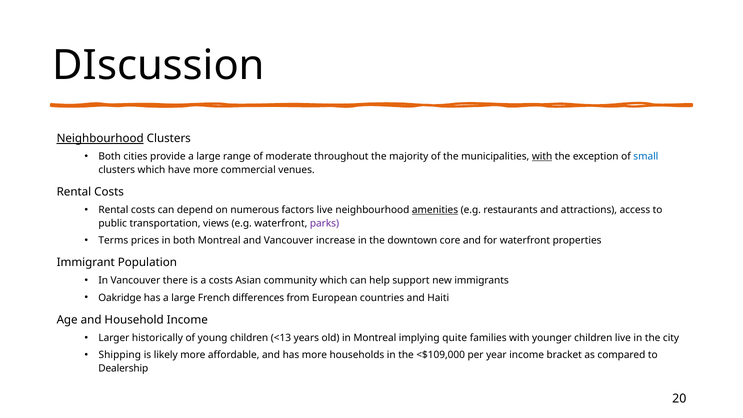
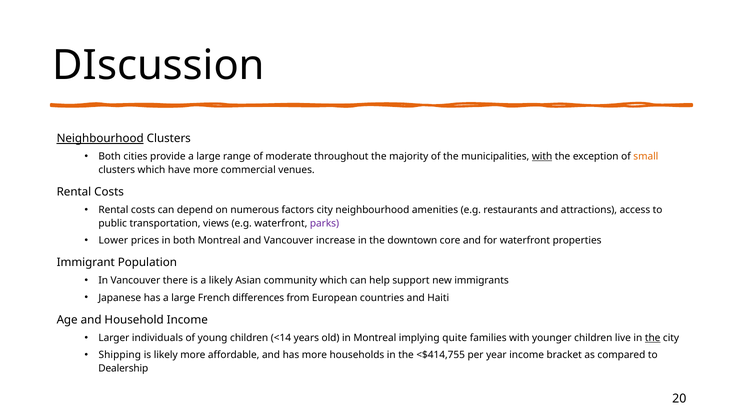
small colour: blue -> orange (646, 156)
factors live: live -> city (325, 210)
amenities underline: present -> none (435, 210)
Terms: Terms -> Lower (113, 240)
a costs: costs -> likely (221, 281)
Oakridge: Oakridge -> Japanese (120, 298)
historically: historically -> individuals (157, 338)
<13: <13 -> <14 (281, 338)
the underline: none -> present (653, 338)
<$109,000: <$109,000 -> <$414,755 (441, 355)
